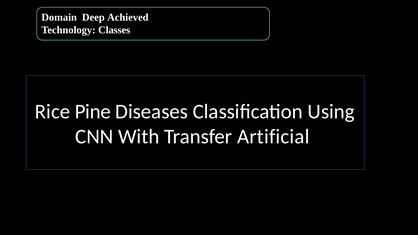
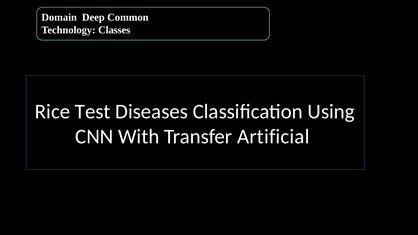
Achieved: Achieved -> Common (128, 17)
Pine: Pine -> Test (93, 112)
